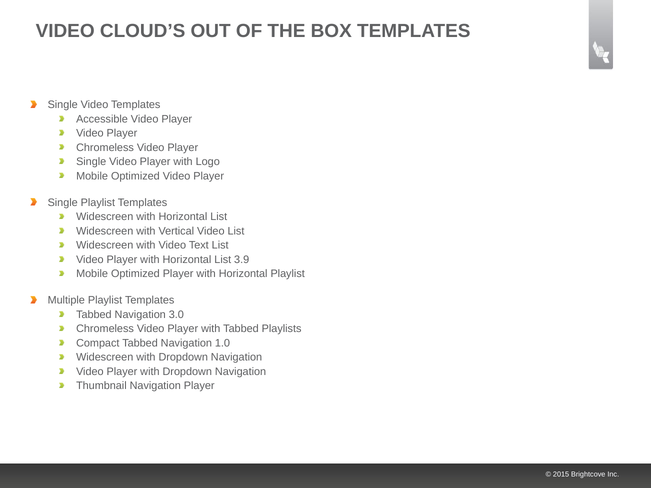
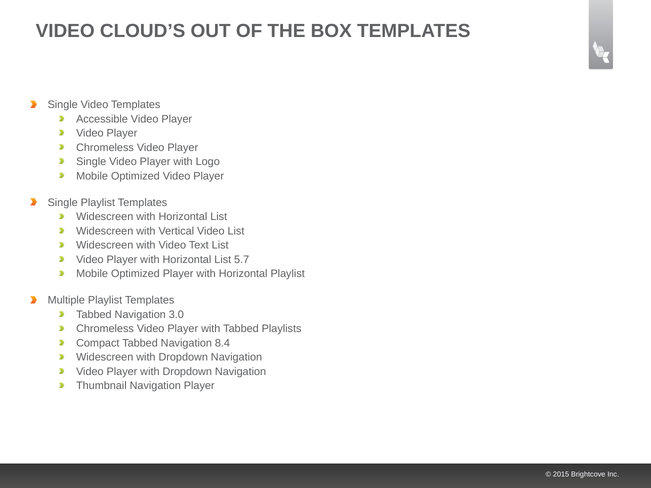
3.9: 3.9 -> 5.7 (242, 260)
1.0: 1.0 -> 8.4 (222, 343)
